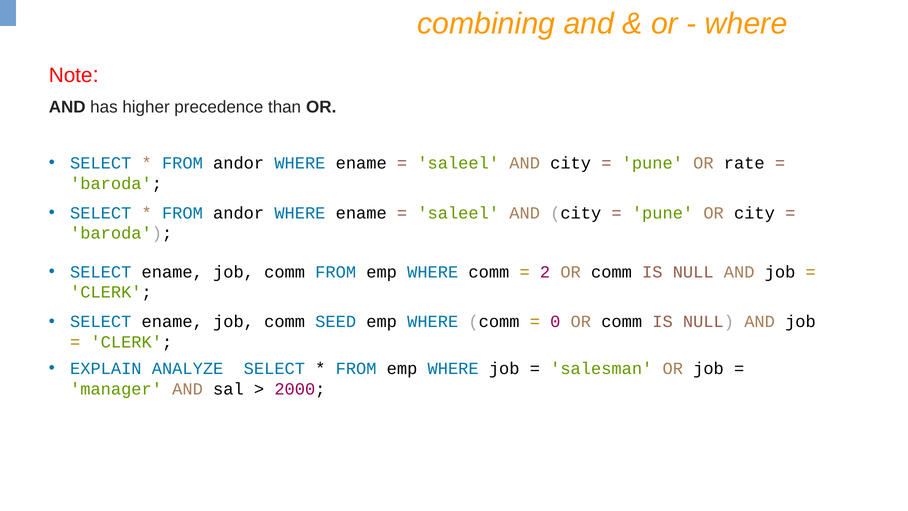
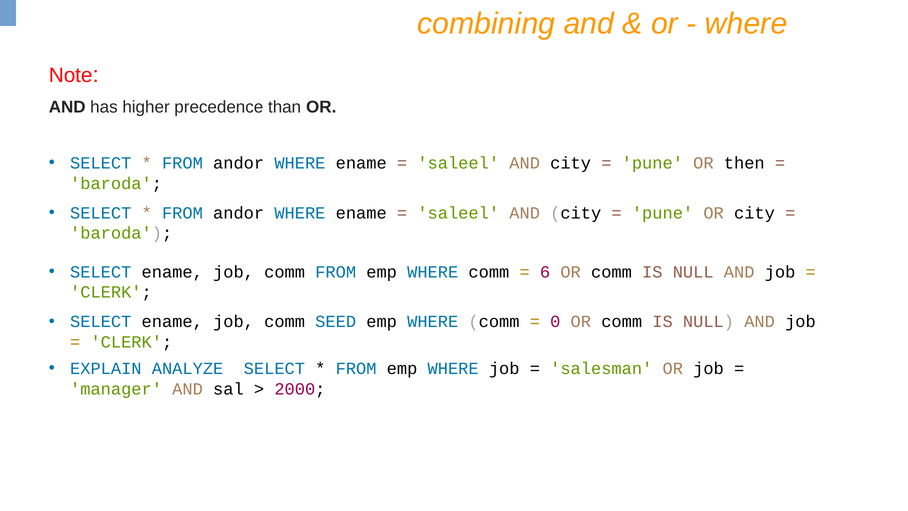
rate: rate -> then (744, 163)
2: 2 -> 6 (545, 272)
